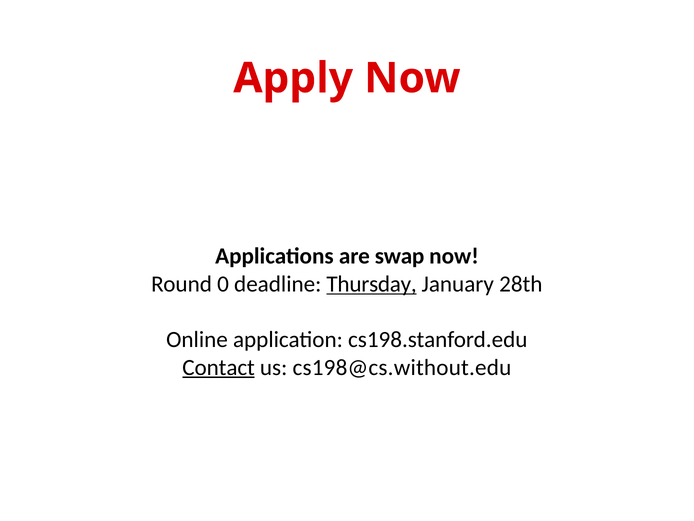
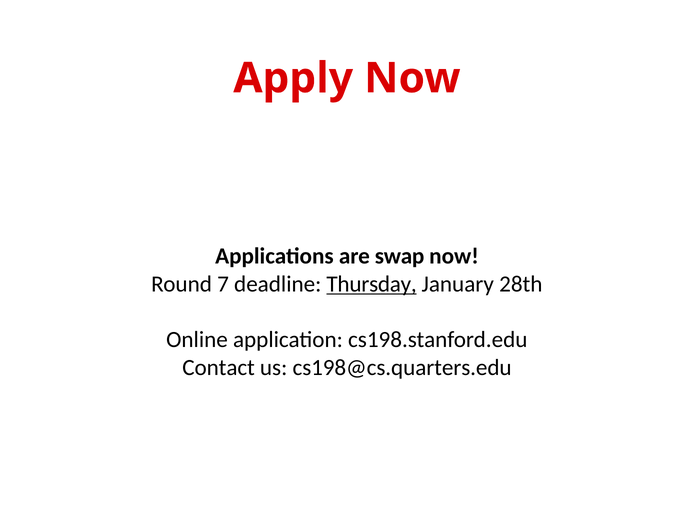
0: 0 -> 7 (223, 284)
Contact underline: present -> none (219, 367)
cs198@cs.without.edu: cs198@cs.without.edu -> cs198@cs.quarters.edu (402, 367)
